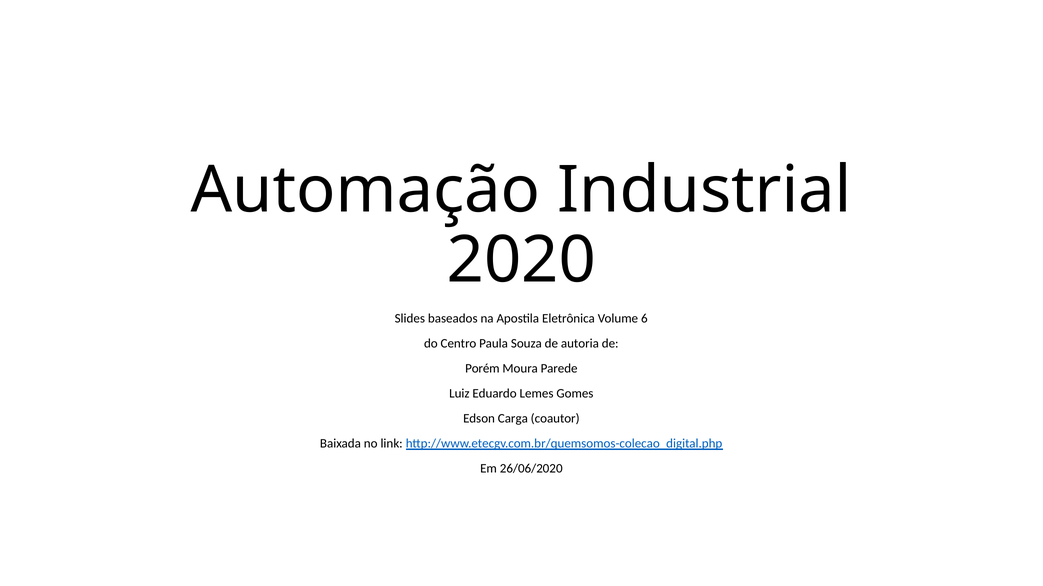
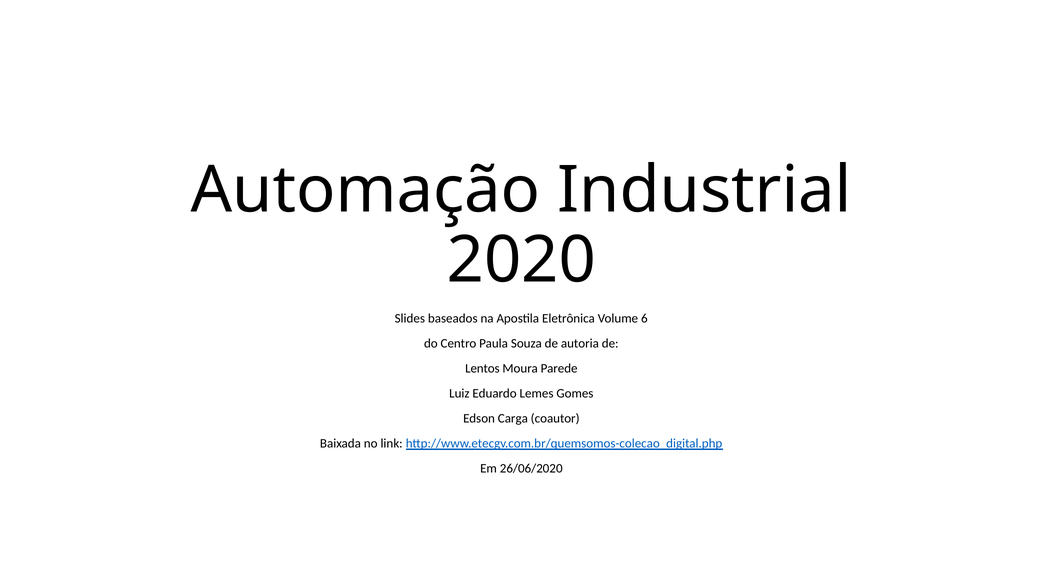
Porém: Porém -> Lentos (482, 369)
